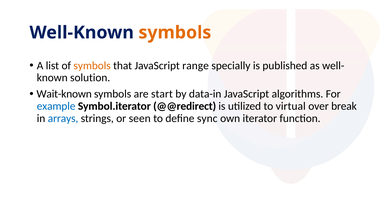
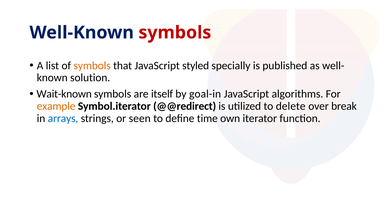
symbols colour: orange -> red (175, 33)
range: range -> styled (196, 65)
start: start -> itself (162, 94)
data-in: data-in -> goal-in (205, 94)
example colour: blue -> orange (56, 106)
virtual: virtual -> delete (291, 106)
sync: sync -> time (207, 118)
